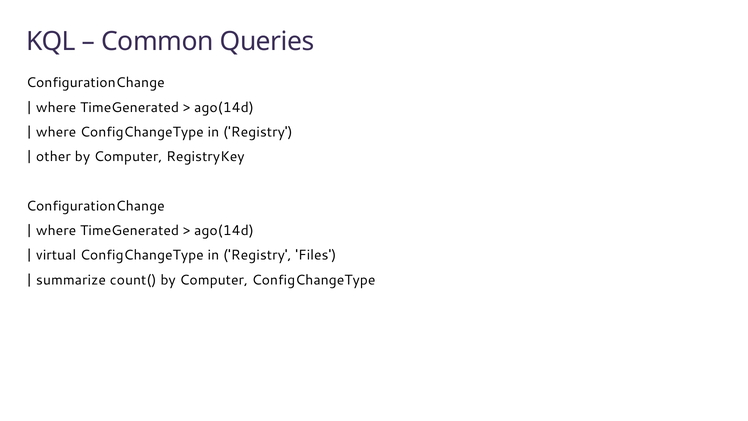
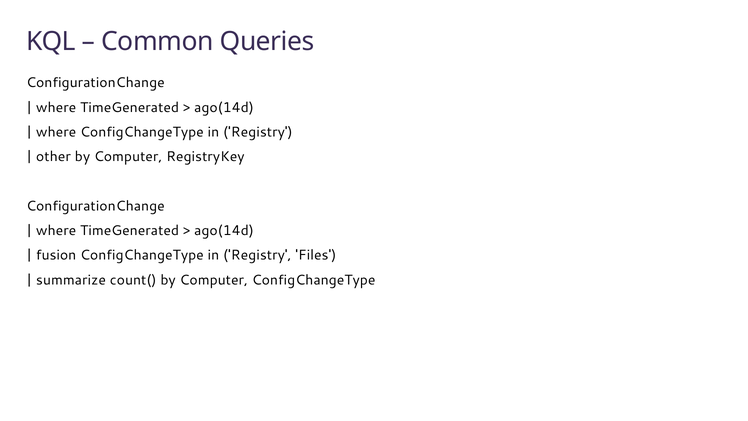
virtual: virtual -> fusion (56, 255)
